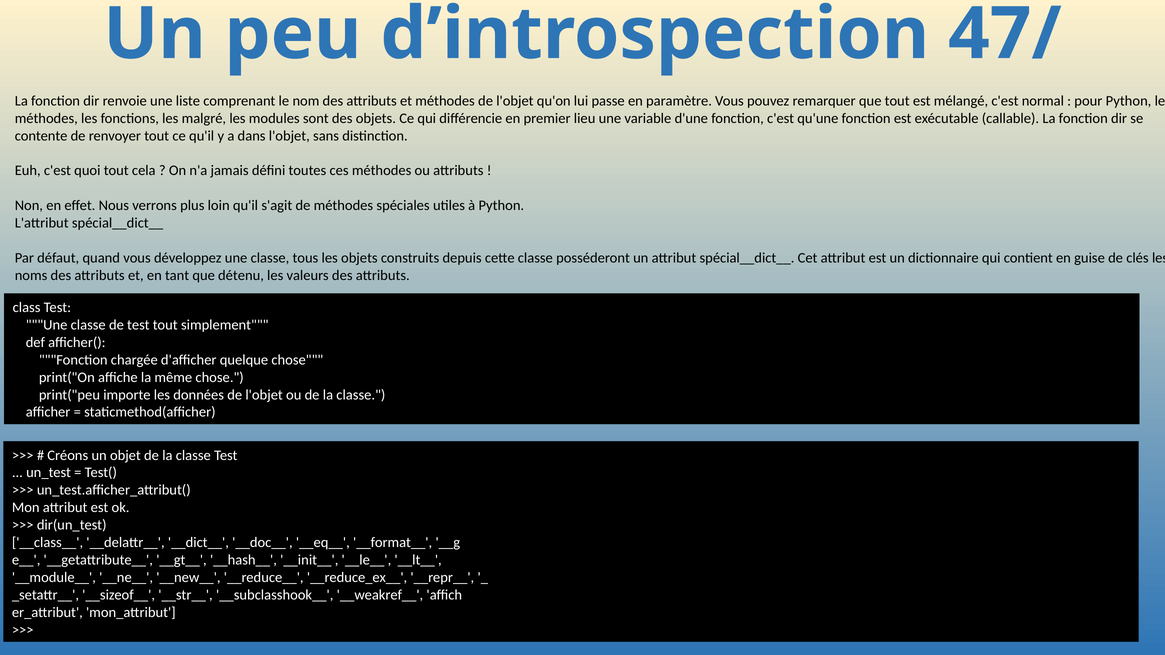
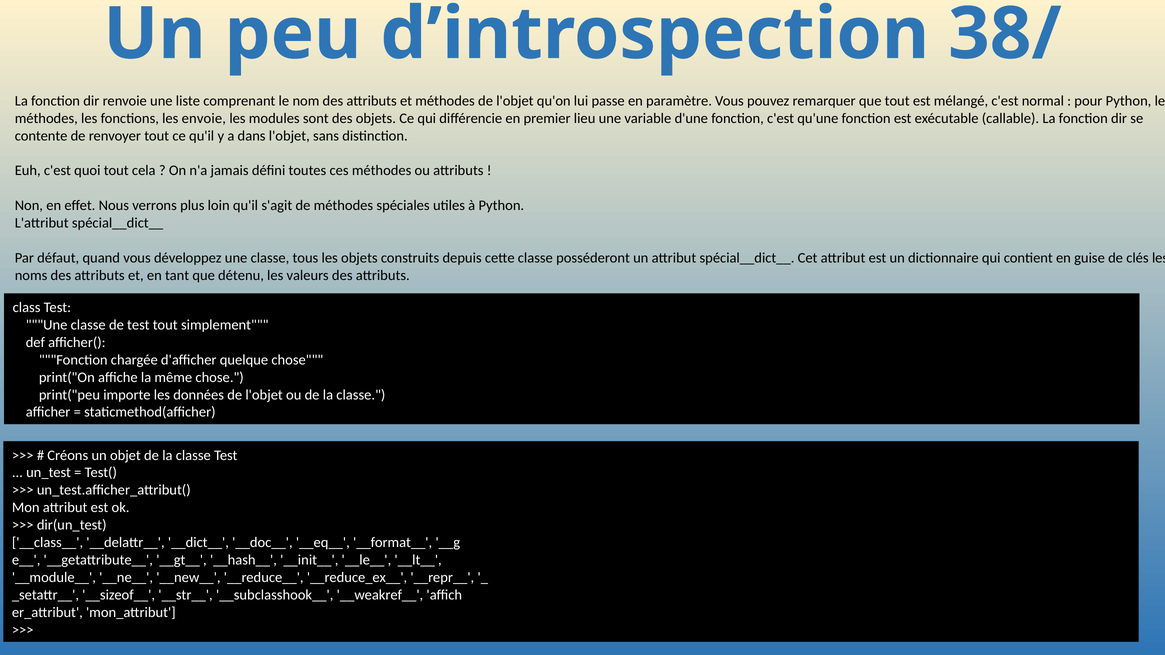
47/: 47/ -> 38/ (1005, 34)
malgré: malgré -> envoie (204, 118)
